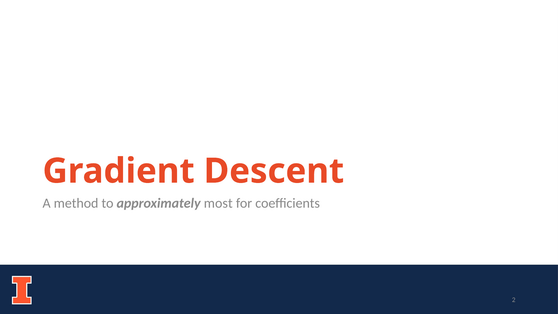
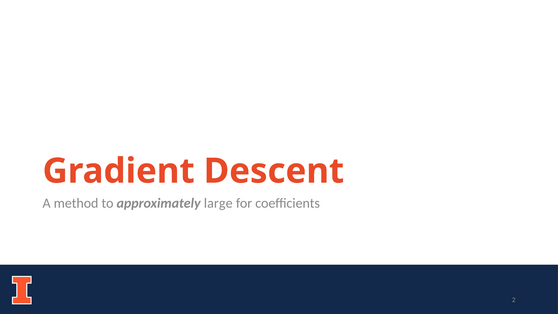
most: most -> large (218, 203)
